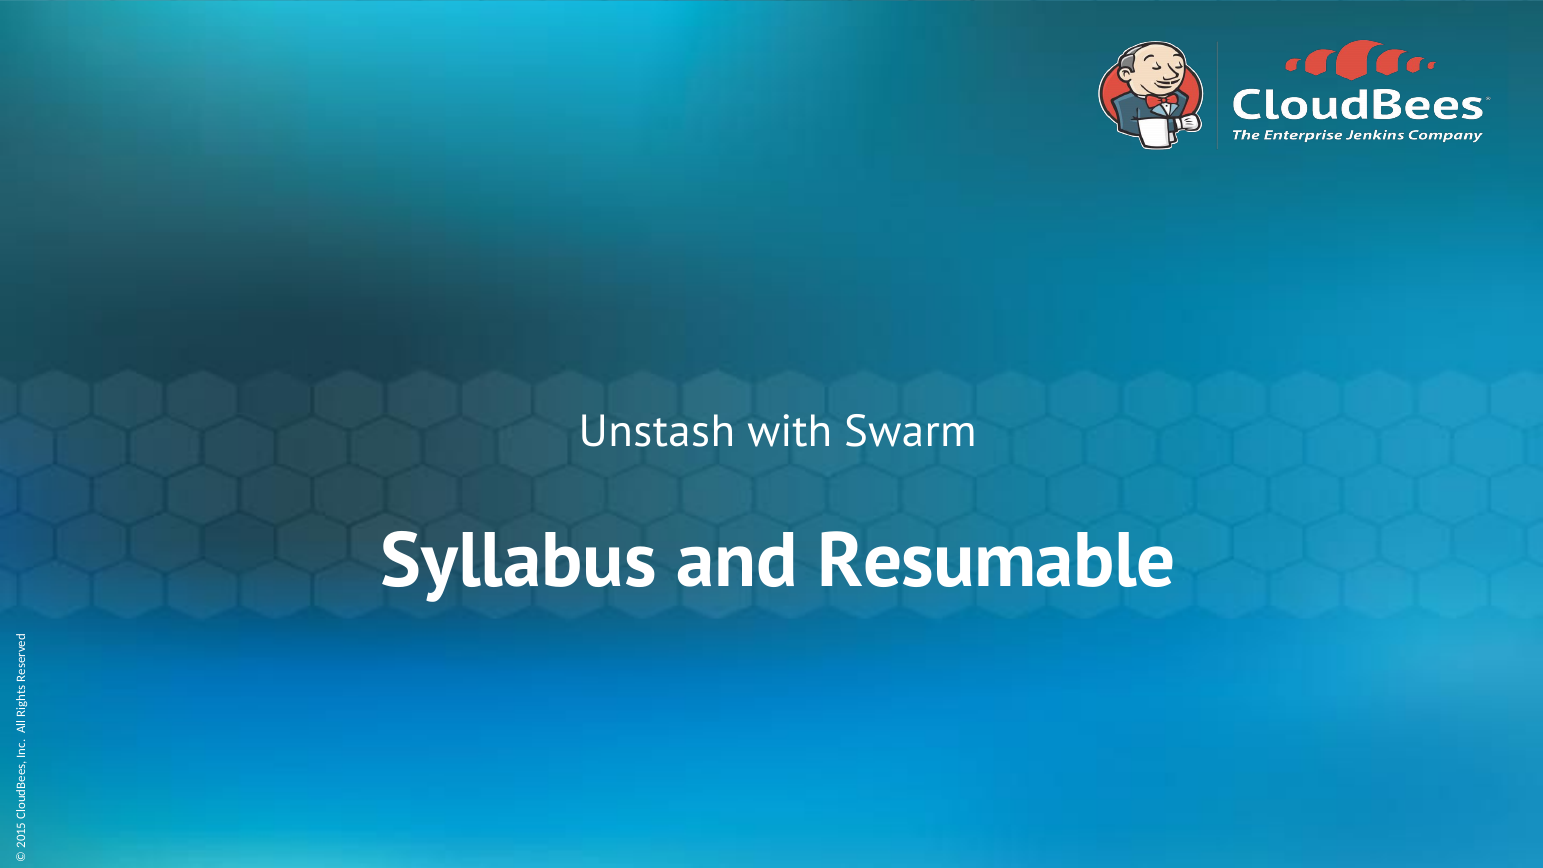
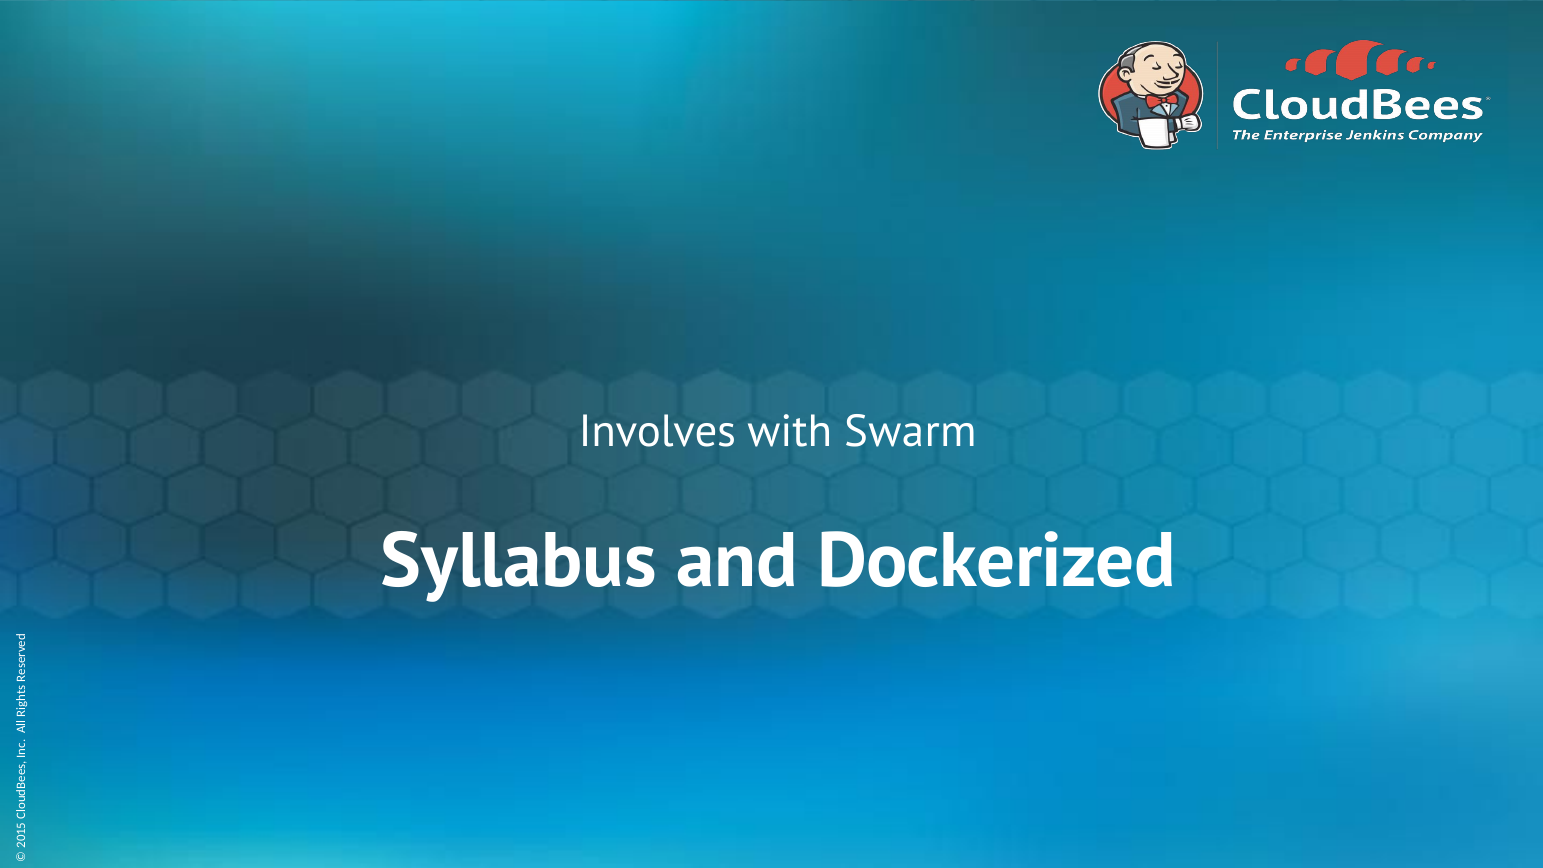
Unstash: Unstash -> Involves (657, 432)
Resumable: Resumable -> Dockerized (997, 561)
